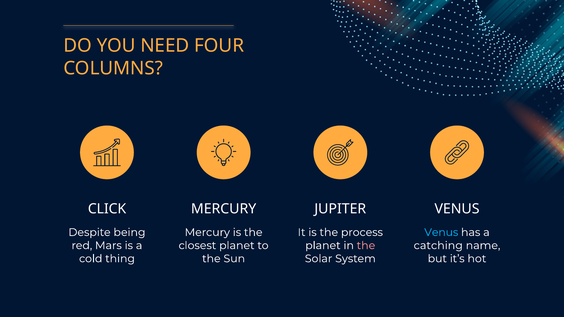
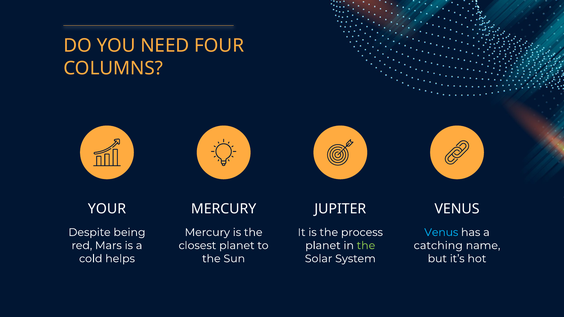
CLICK: CLICK -> YOUR (107, 209)
the colour: pink -> light green (366, 246)
thing: thing -> helps (120, 259)
